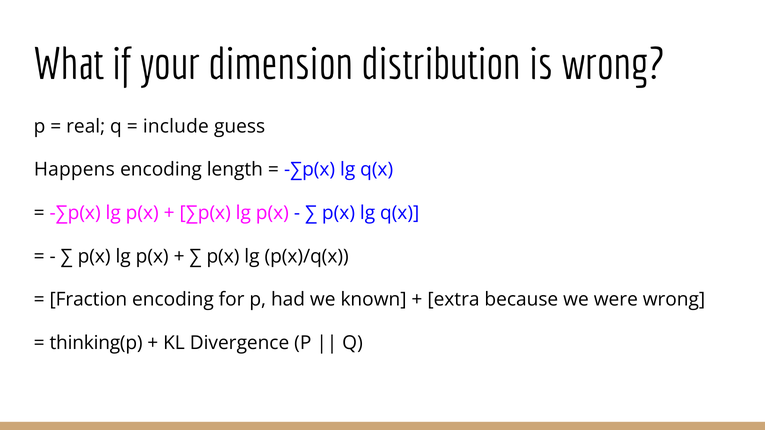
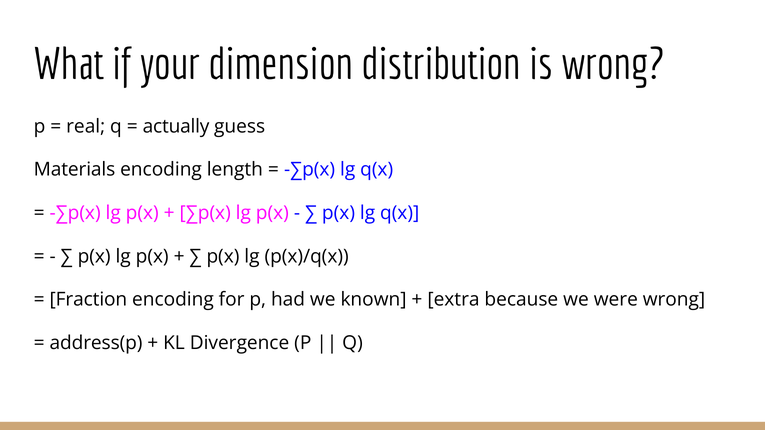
include: include -> actually (176, 126)
Happens: Happens -> Materials (75, 170)
thinking(p: thinking(p -> address(p (96, 343)
